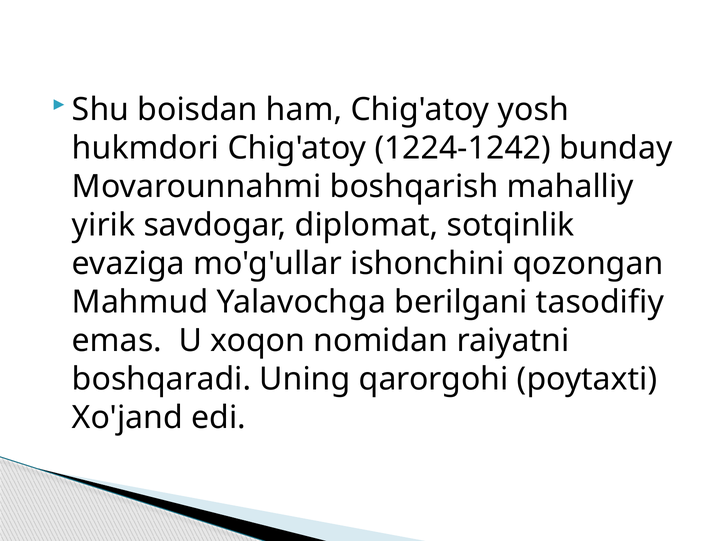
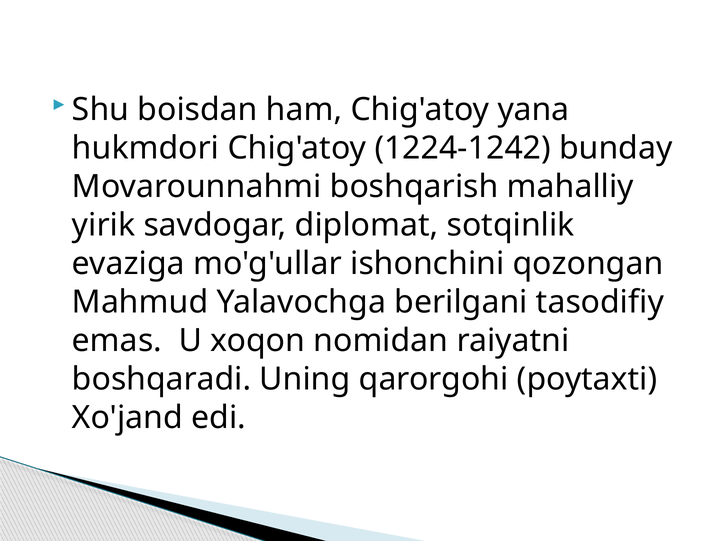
yosh: yosh -> yana (533, 110)
